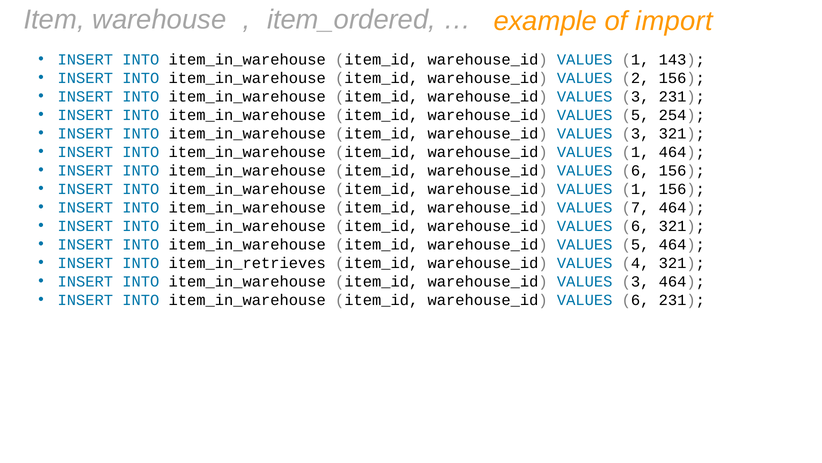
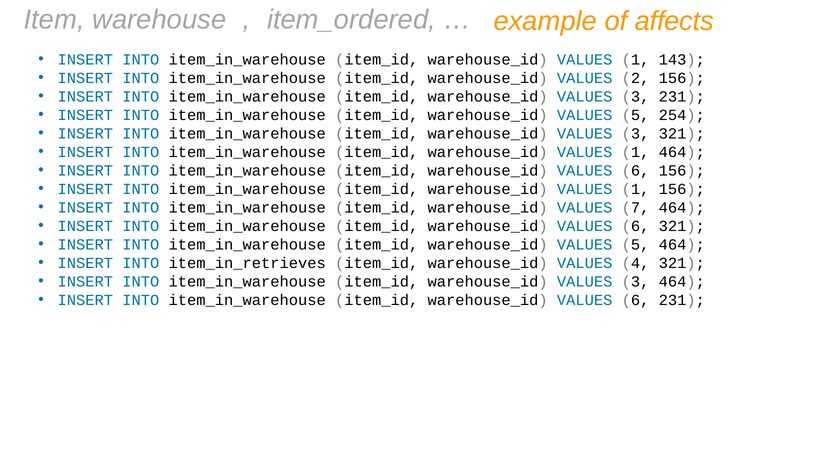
import: import -> affects (674, 21)
